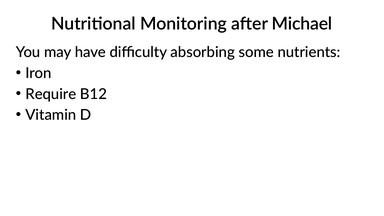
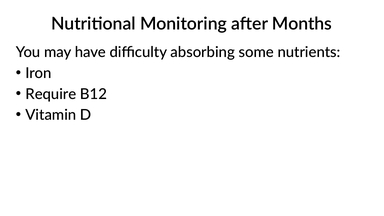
Michael: Michael -> Months (302, 24)
